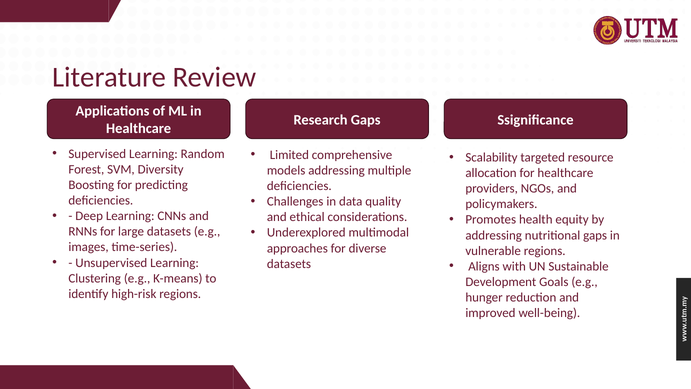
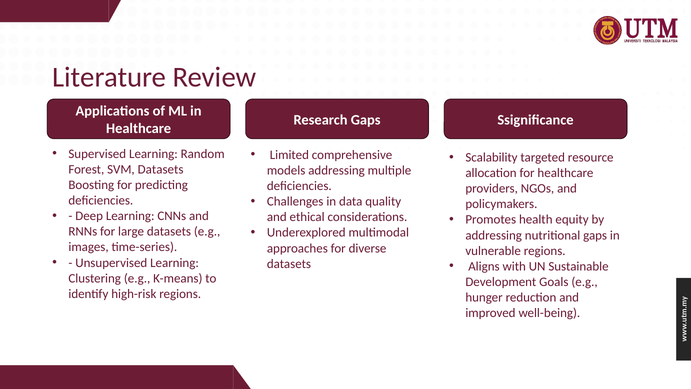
SVM Diversity: Diversity -> Datasets (161, 169)
